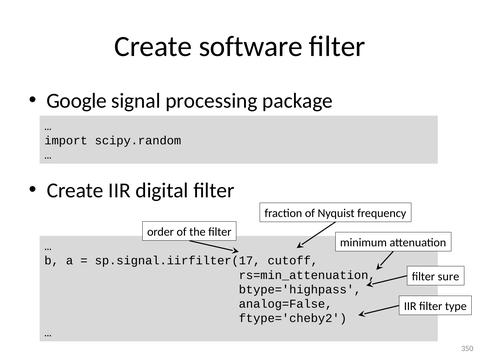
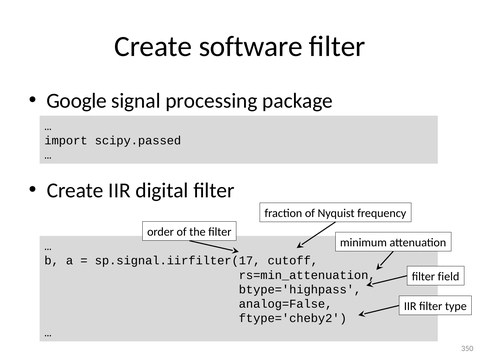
scipy.random: scipy.random -> scipy.passed (138, 141)
sure: sure -> field (449, 277)
